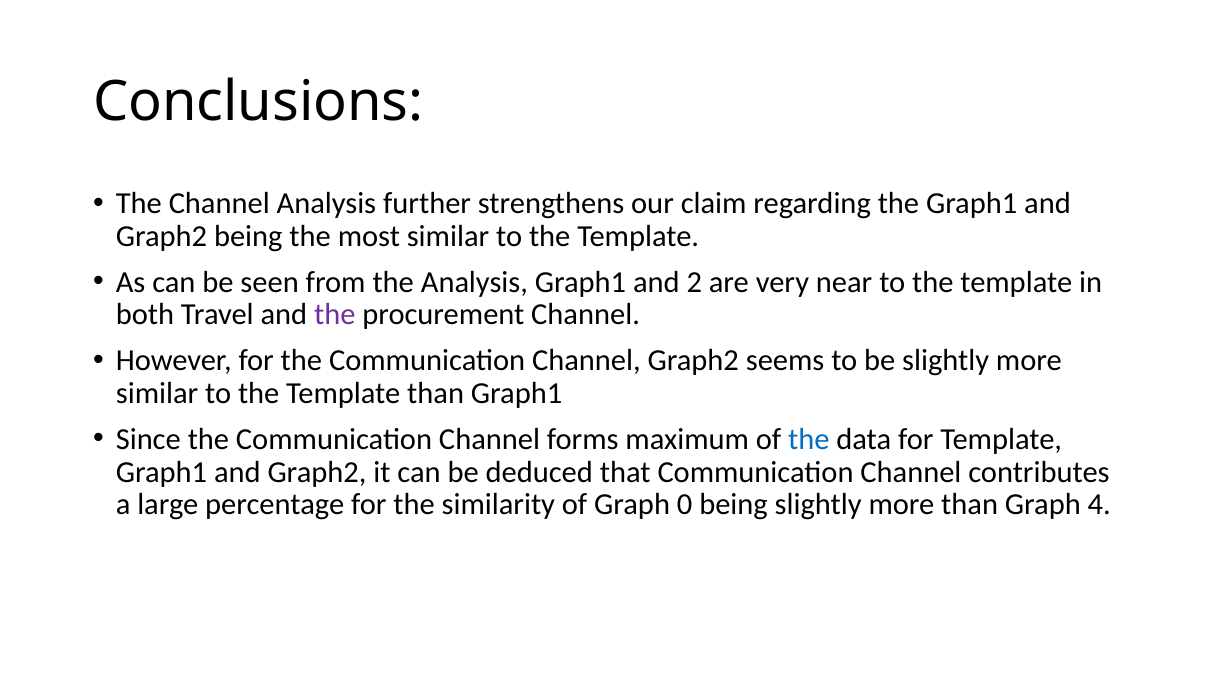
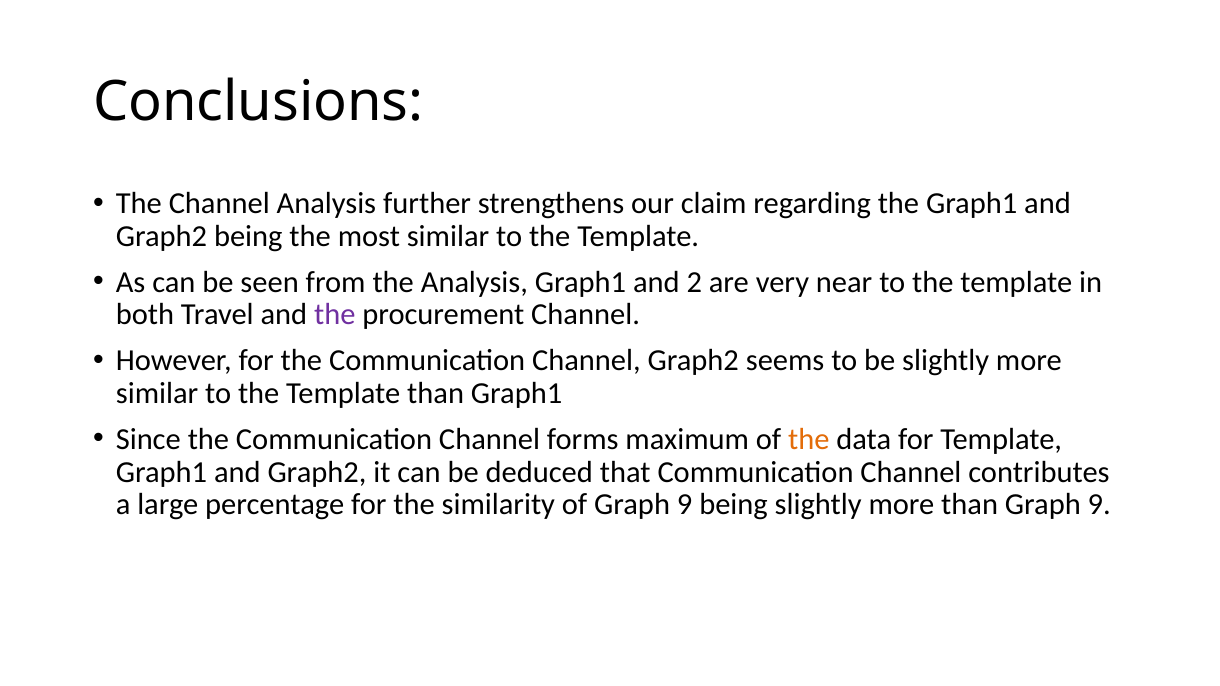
the colour: blue -> orange (809, 439)
of Graph 0: 0 -> 9 (685, 505)
than Graph 4: 4 -> 9 (1099, 505)
